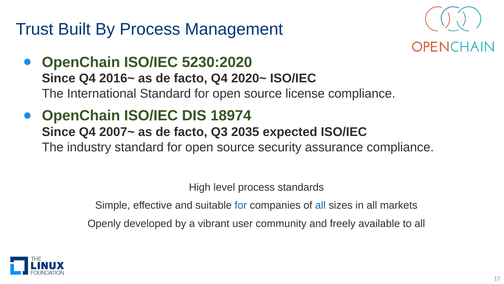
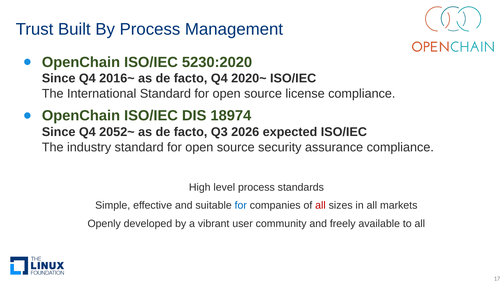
2007~: 2007~ -> 2052~ (117, 132)
2035: 2035 -> 2026 (245, 132)
all colour: blue -> red (320, 205)
